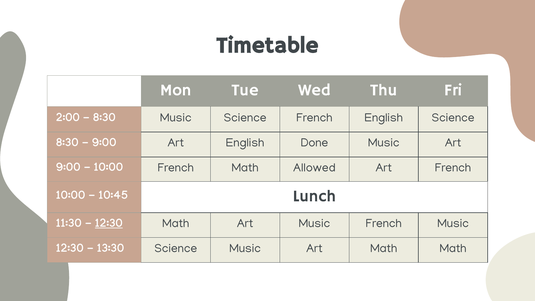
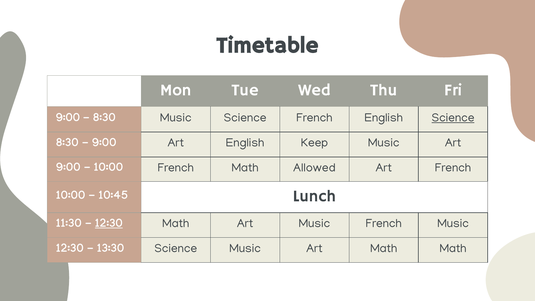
2:00: 2:00 -> 9:00 (68, 117)
Science underline: none -> present (453, 117)
Done: Done -> Keep (314, 143)
